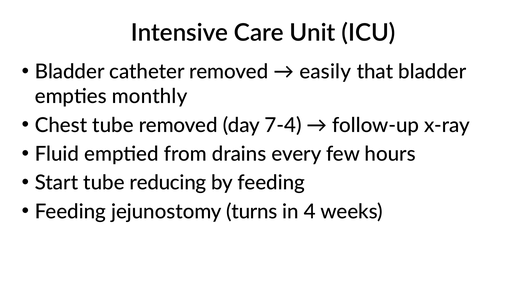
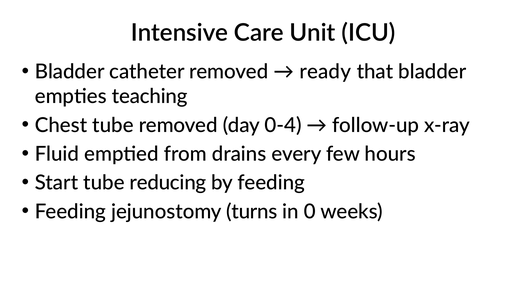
easily: easily -> ready (325, 72)
monthly: monthly -> teaching (150, 97)
7-4: 7-4 -> 0-4 (283, 125)
4: 4 -> 0 (310, 212)
